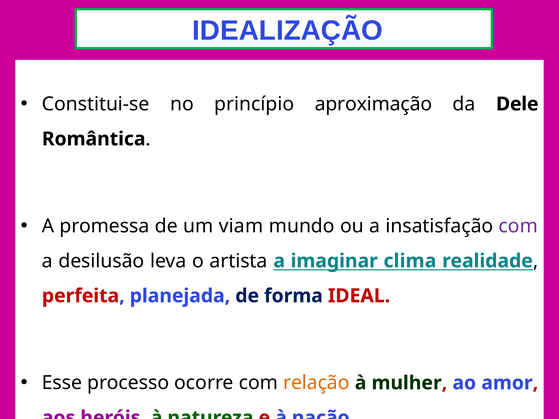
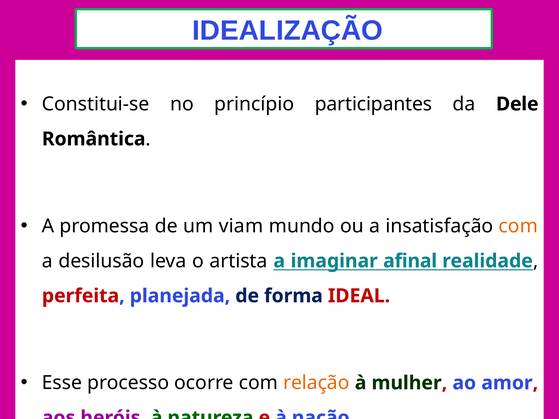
aproximação: aproximação -> participantes (373, 104)
com colour: purple -> orange (518, 226)
clima: clima -> afinal (410, 261)
